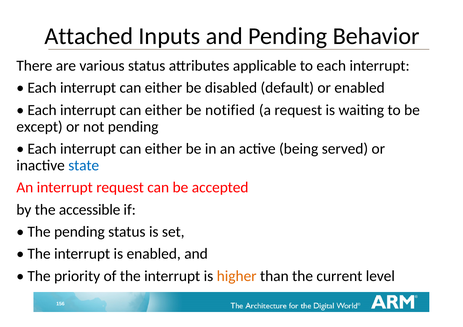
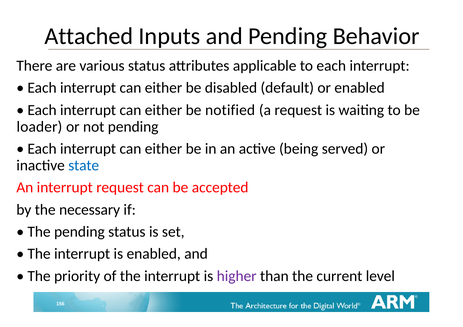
except: except -> loader (39, 127)
accessible: accessible -> necessary (90, 210)
higher colour: orange -> purple (237, 276)
